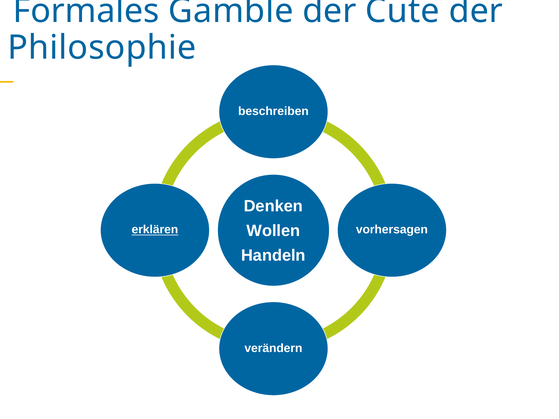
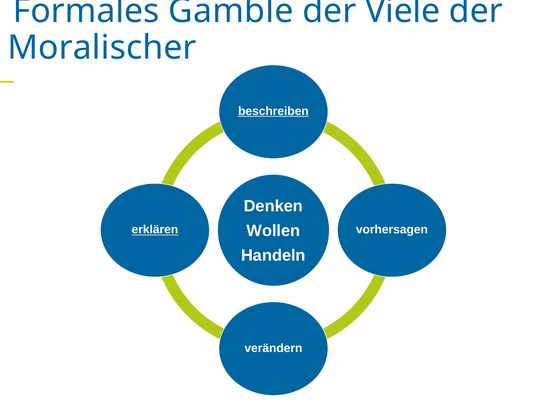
Cute: Cute -> Viele (403, 11)
Philosophie: Philosophie -> Moralischer (102, 48)
beschreiben underline: none -> present (273, 111)
